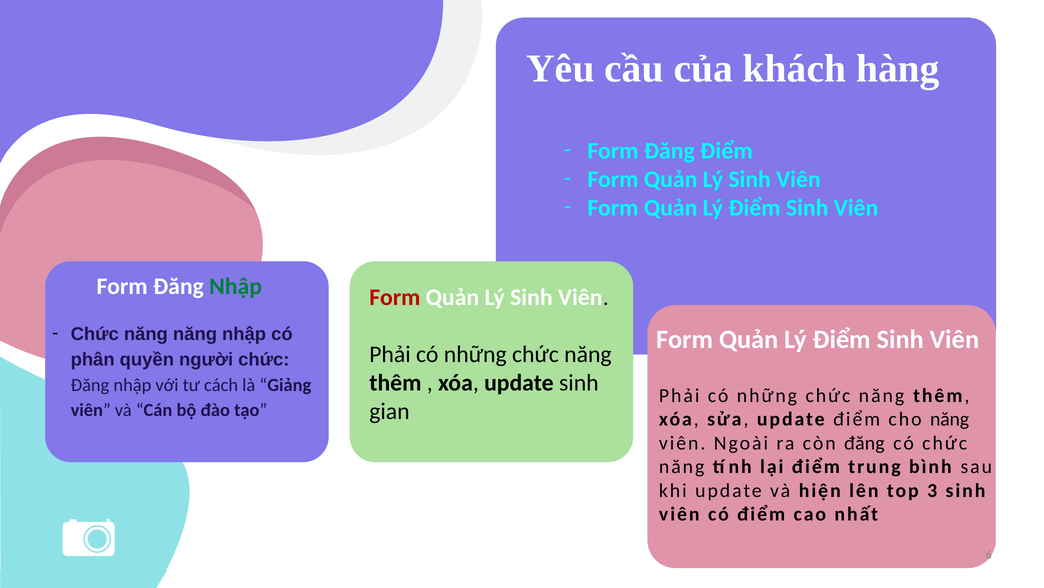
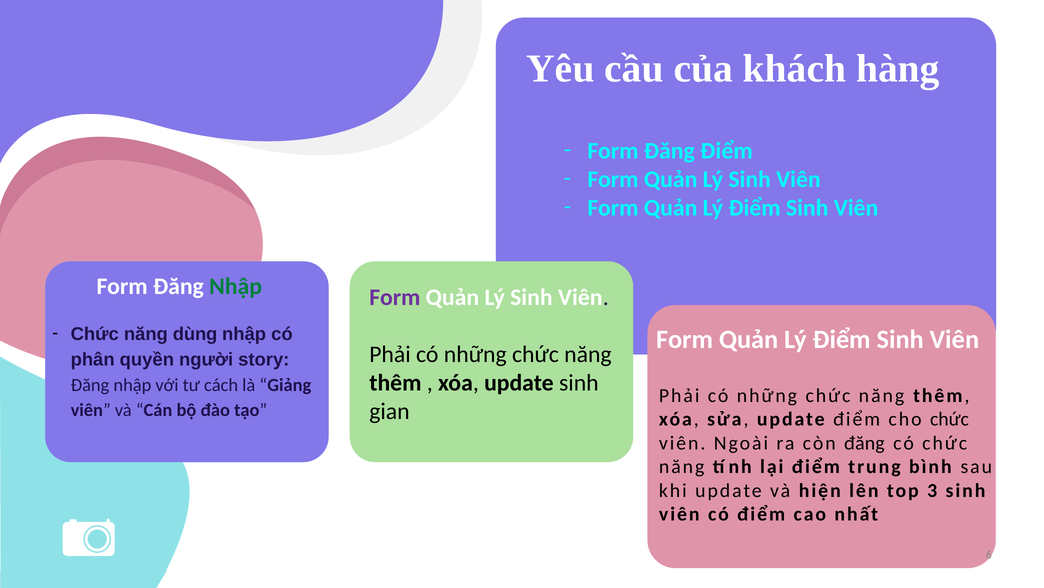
Form colour: red -> purple (395, 297)
năng năng: năng -> dùng (195, 334)
người chức: chức -> story (264, 359)
cho năng: năng -> chức (949, 419)
